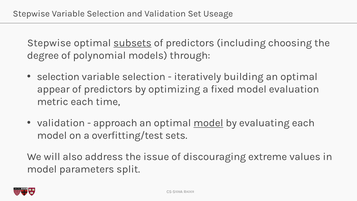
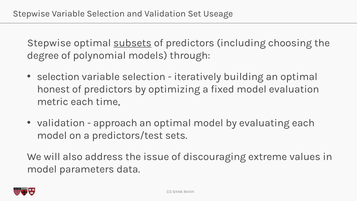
appear: appear -> honest (53, 89)
model underline: present -> none (208, 123)
overfitting/test: overfitting/test -> predictors/test (127, 135)
split: split -> data (128, 169)
